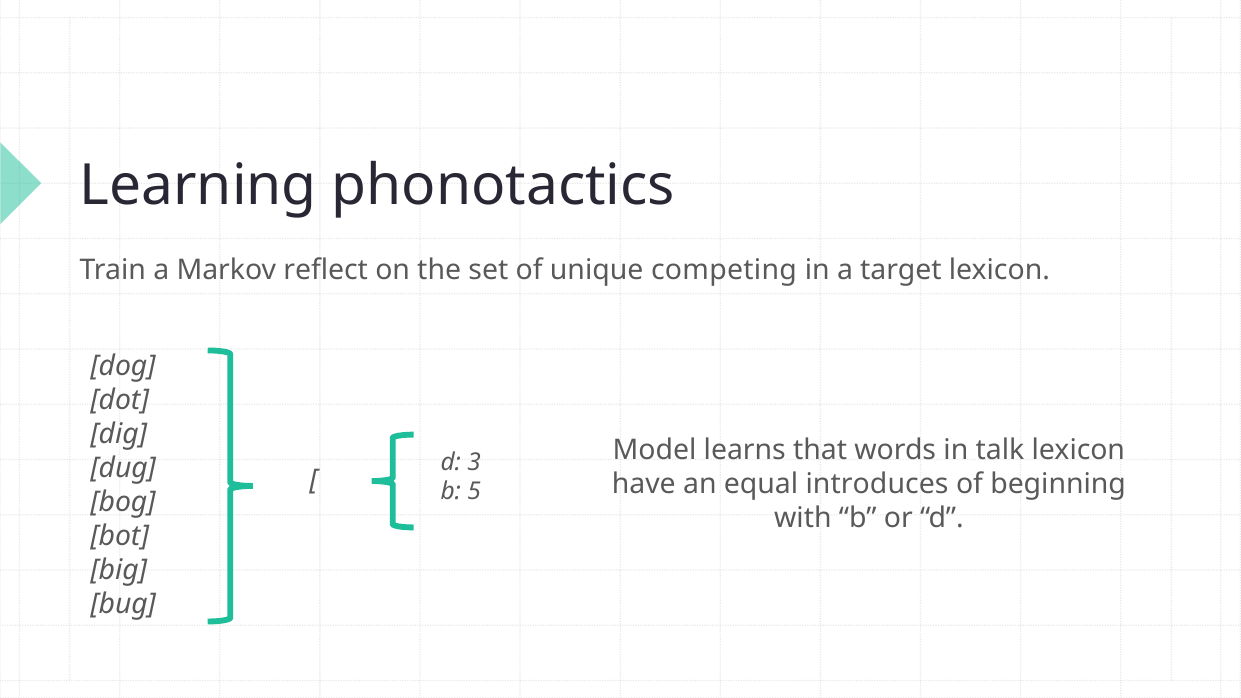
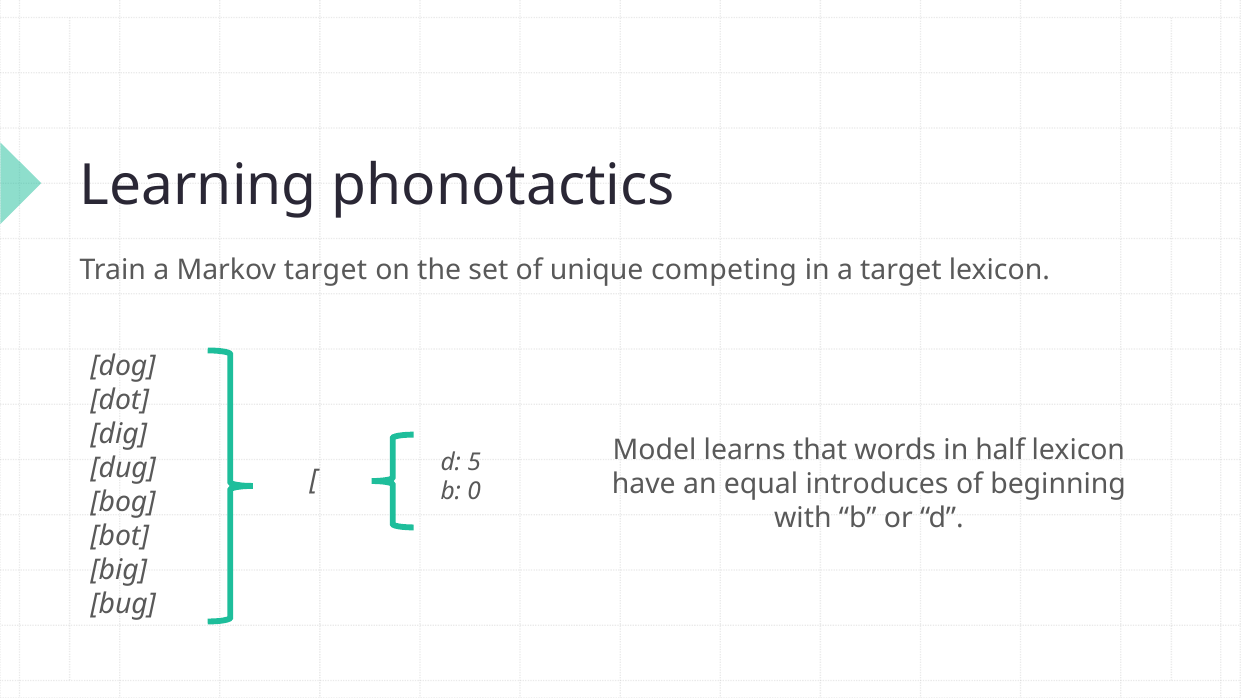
Markov reflect: reflect -> target (326, 270)
talk: talk -> half (1000, 450)
3: 3 -> 5 (474, 462)
5: 5 -> 0 (474, 492)
